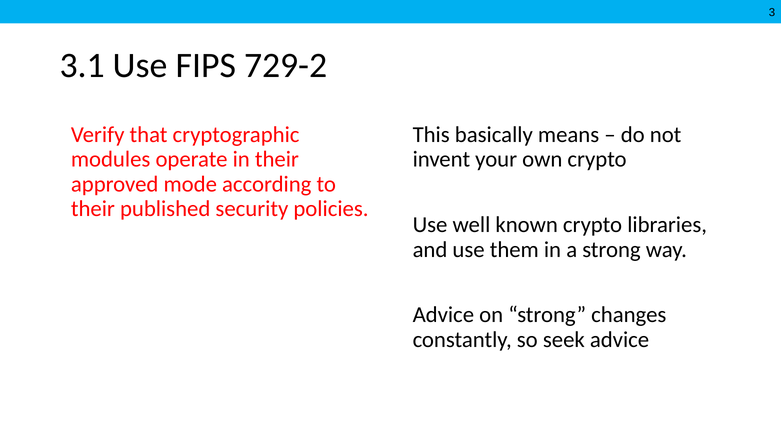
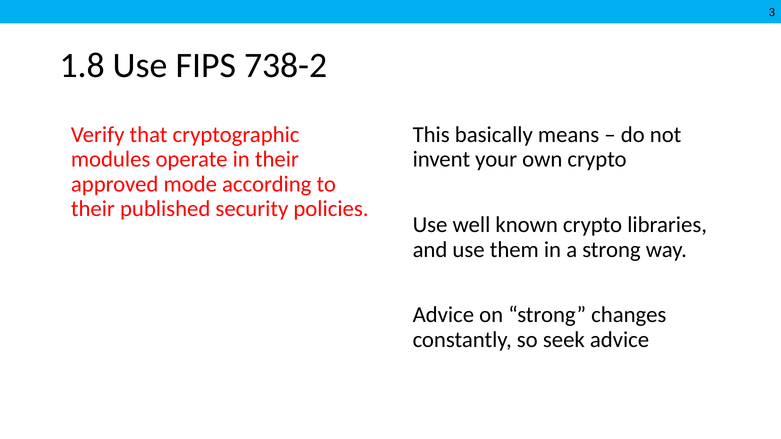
3.1: 3.1 -> 1.8 (82, 66)
729-2: 729-2 -> 738-2 (286, 66)
